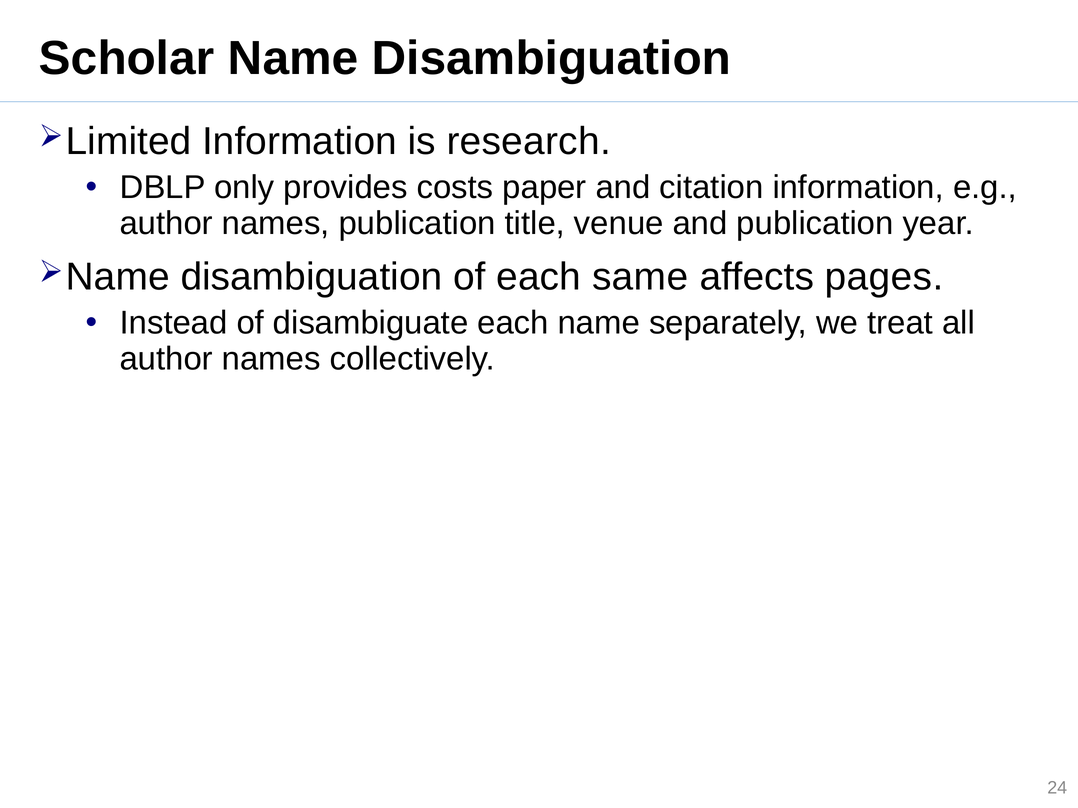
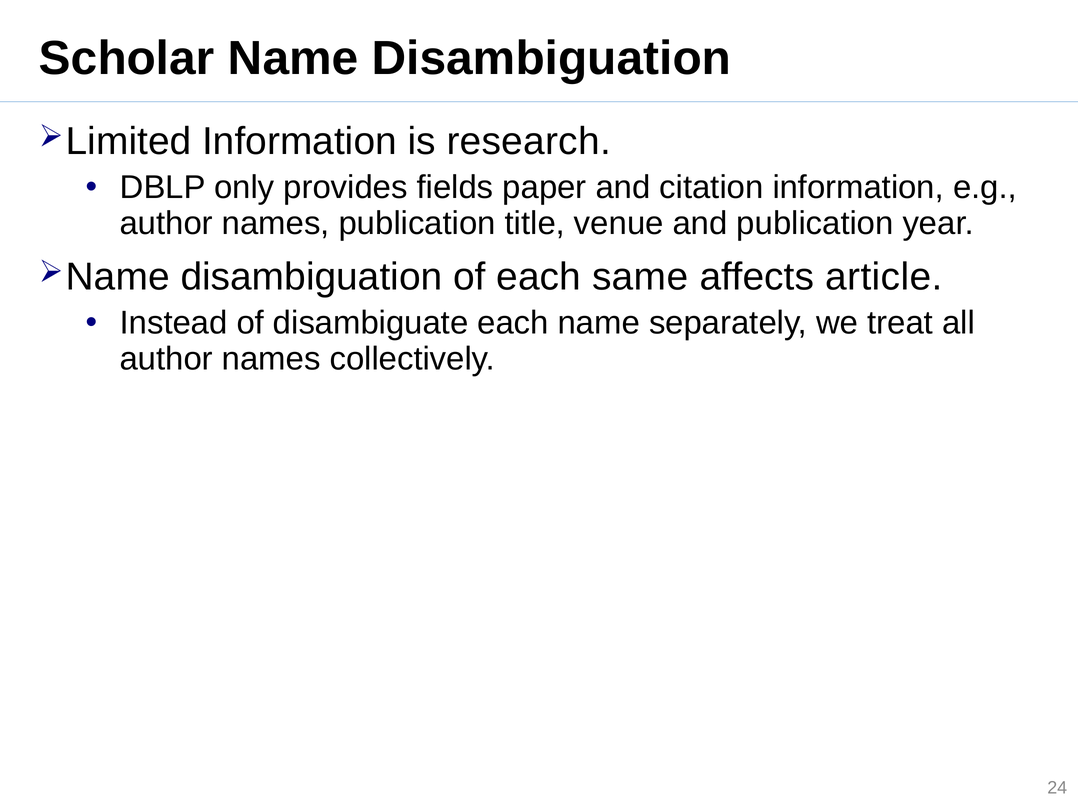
costs: costs -> fields (455, 188)
pages: pages -> article (884, 277)
